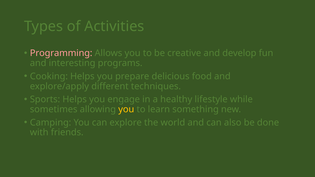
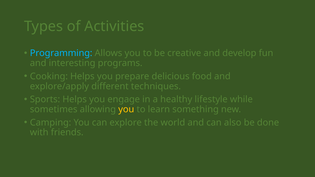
Programming colour: pink -> light blue (61, 53)
